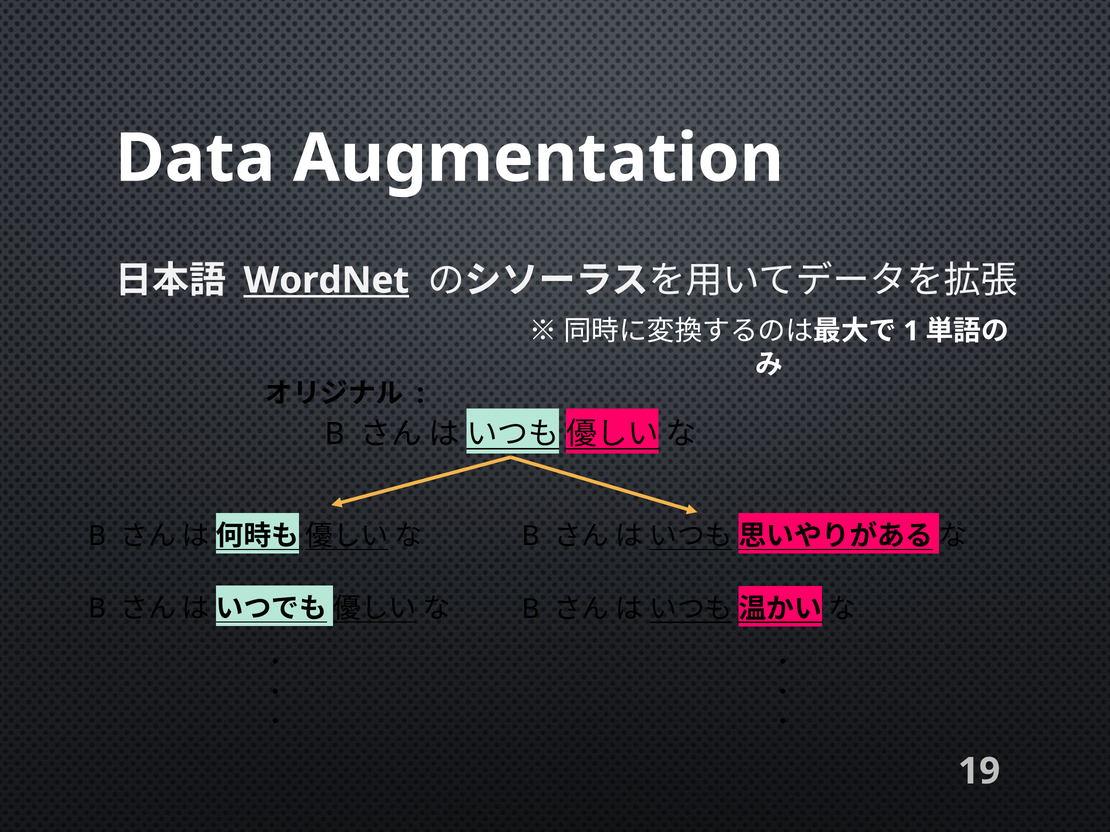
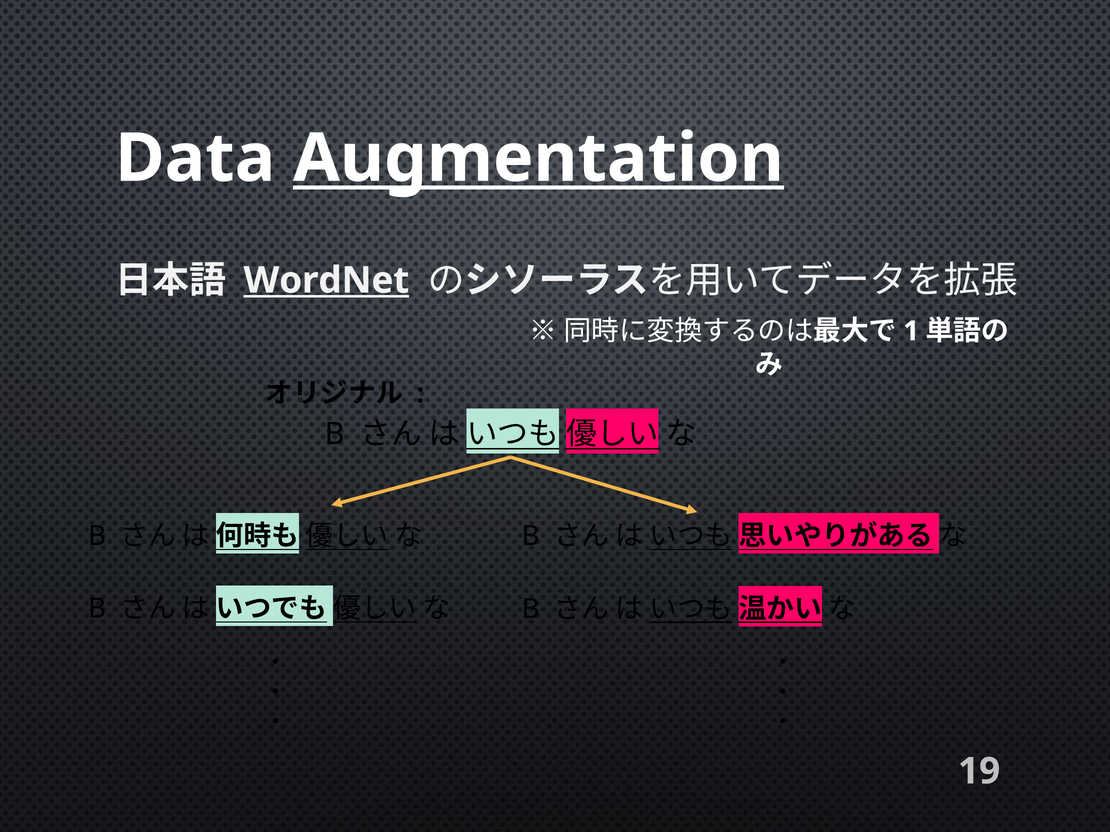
Augmentation underline: none -> present (538, 159)
